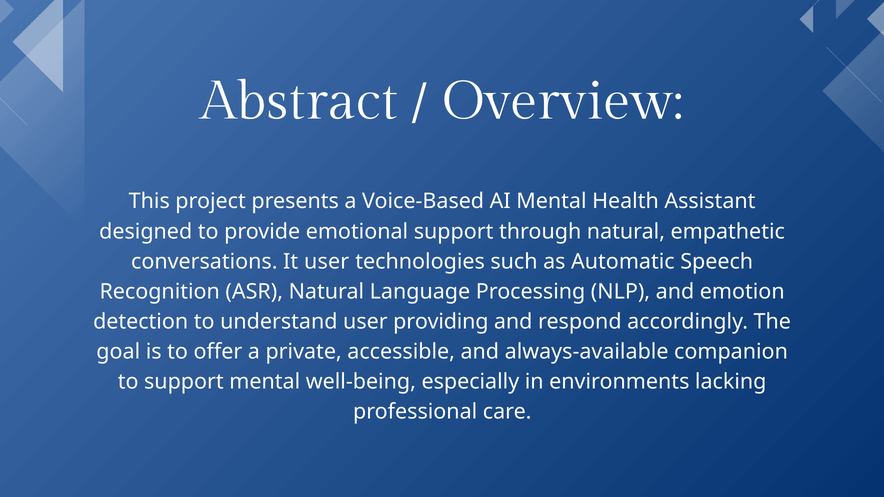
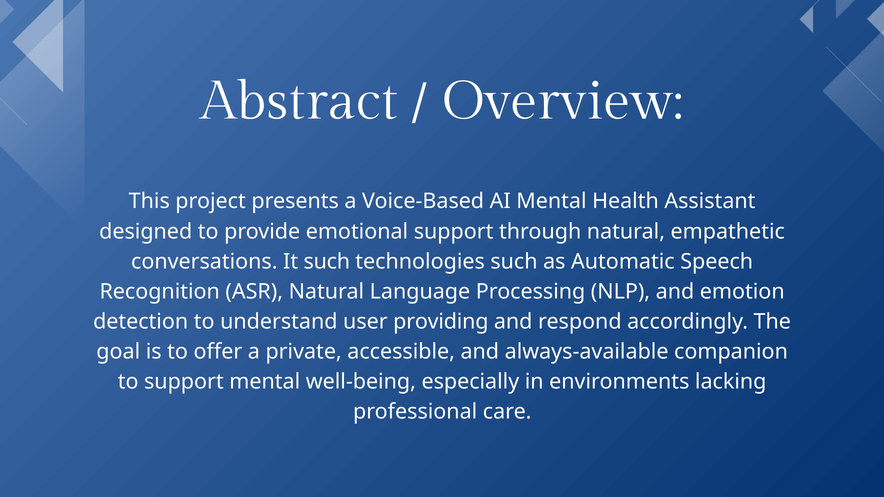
It user: user -> such (327, 262)
